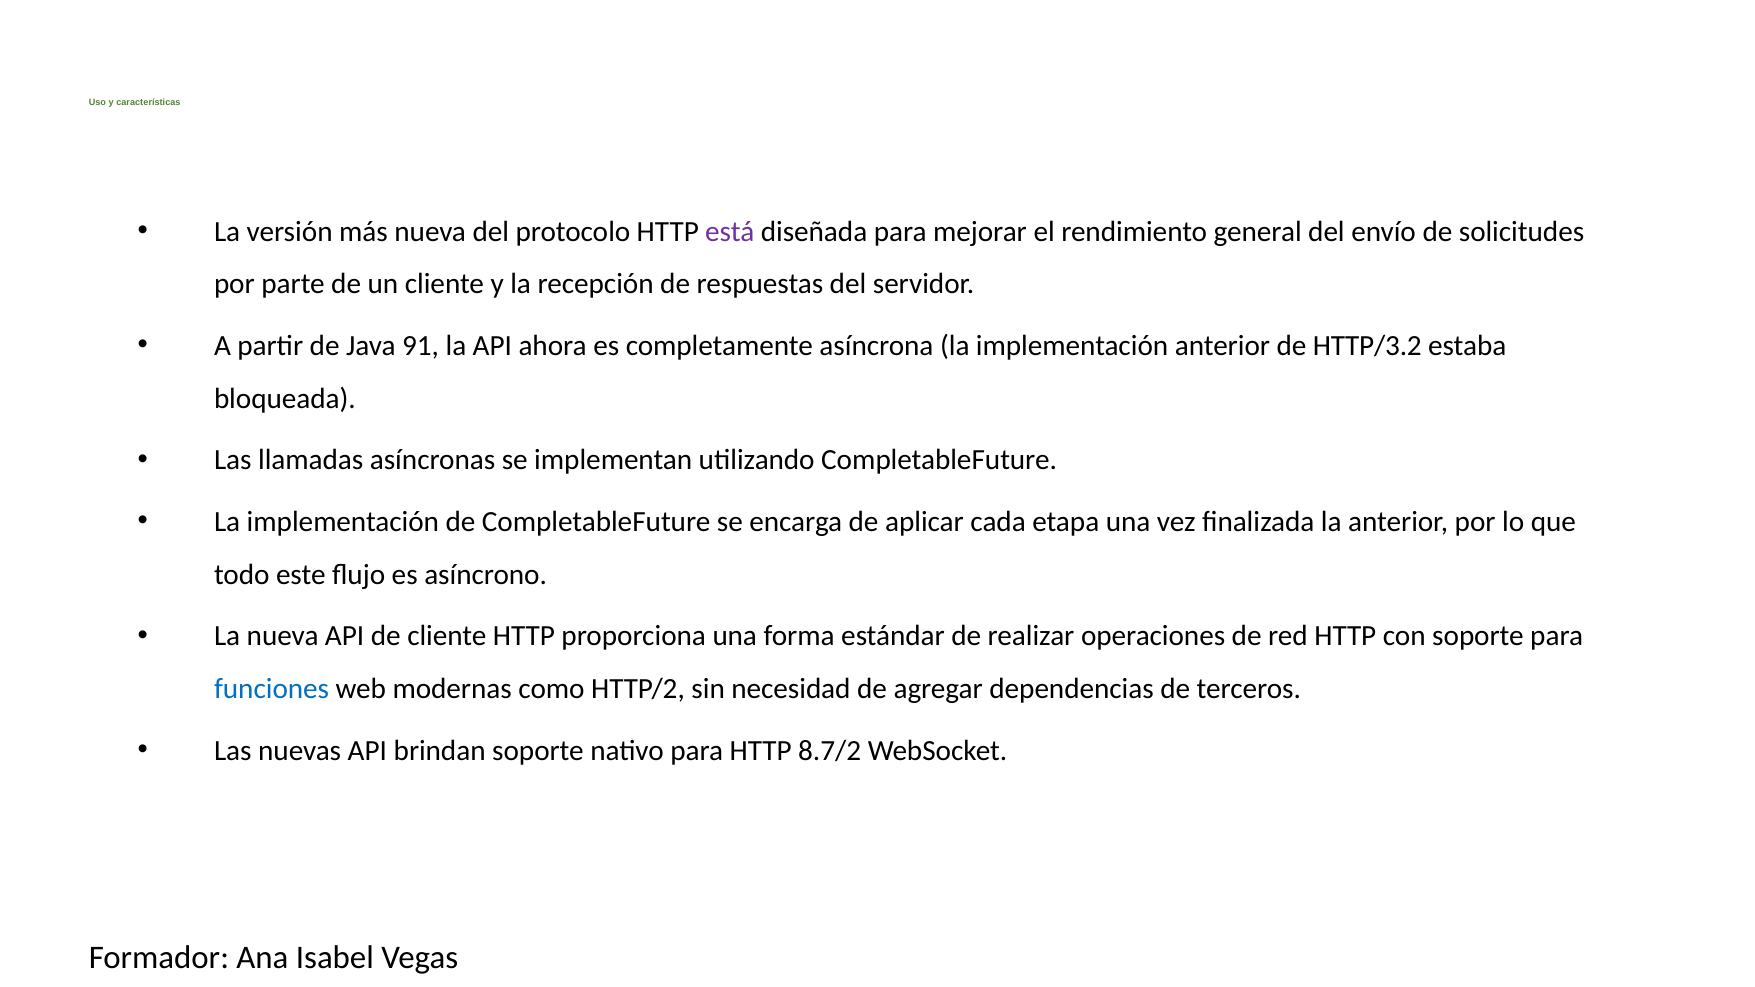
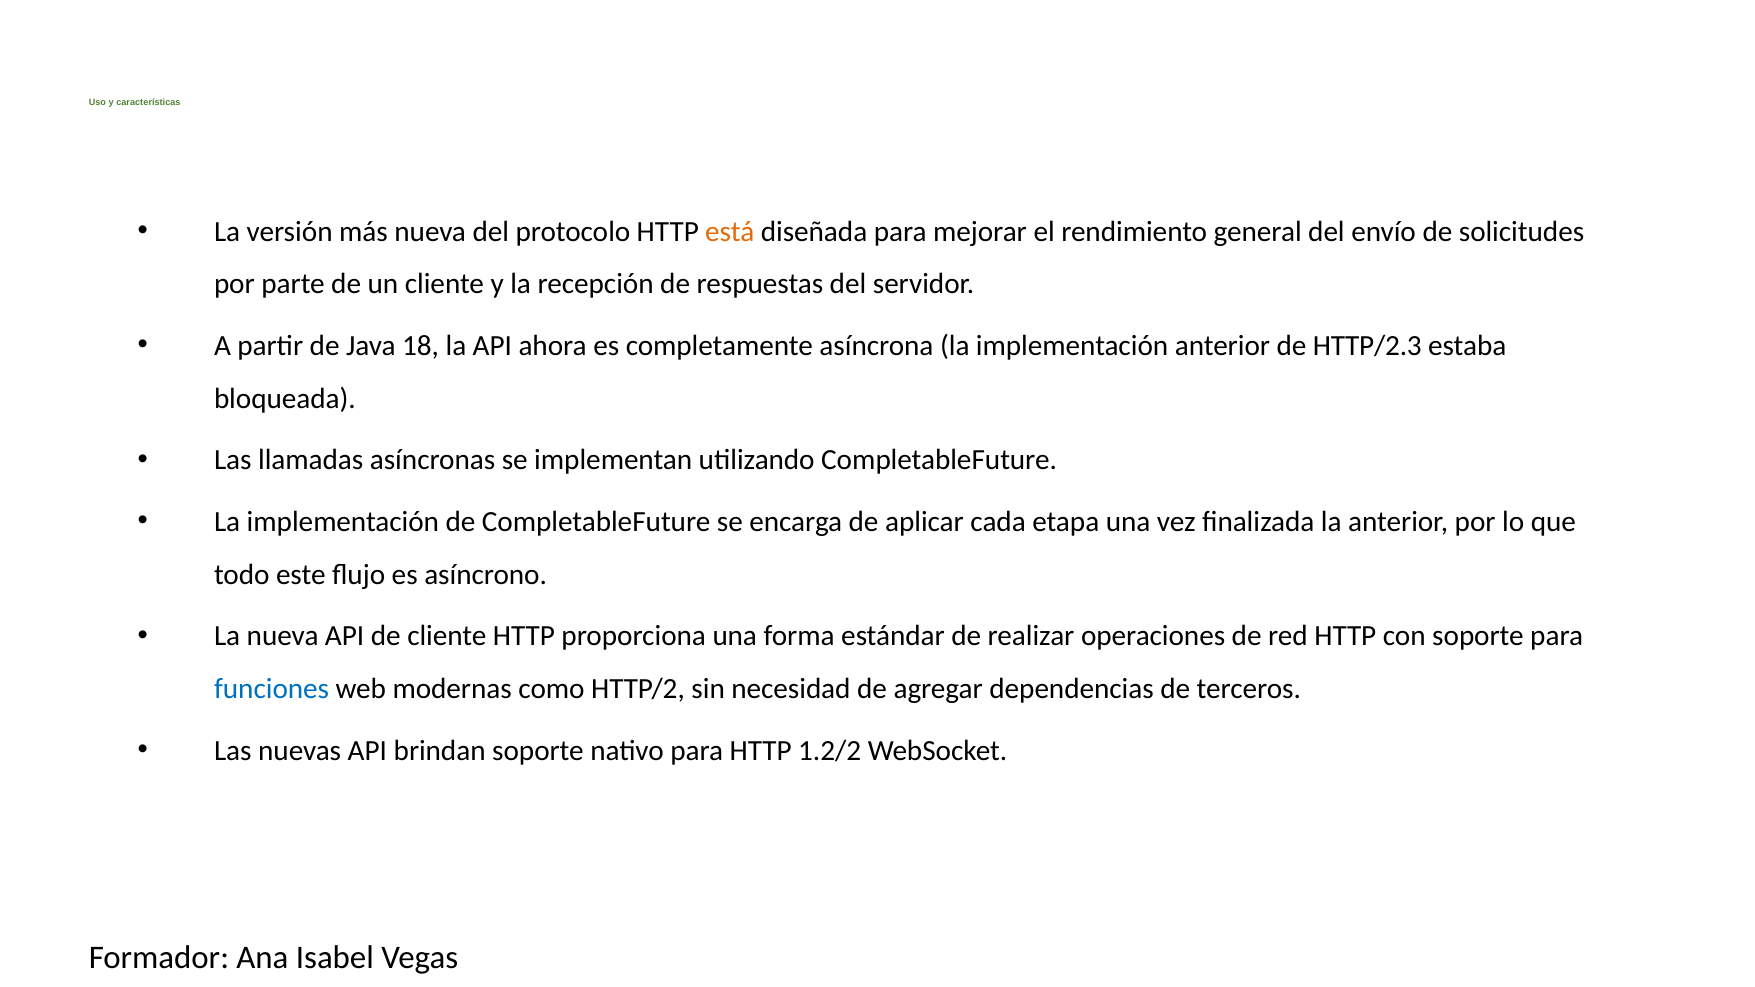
está colour: purple -> orange (730, 232)
91: 91 -> 18 (421, 346)
HTTP/3.2: HTTP/3.2 -> HTTP/2.3 (1367, 346)
8.7/2: 8.7/2 -> 1.2/2 (830, 751)
